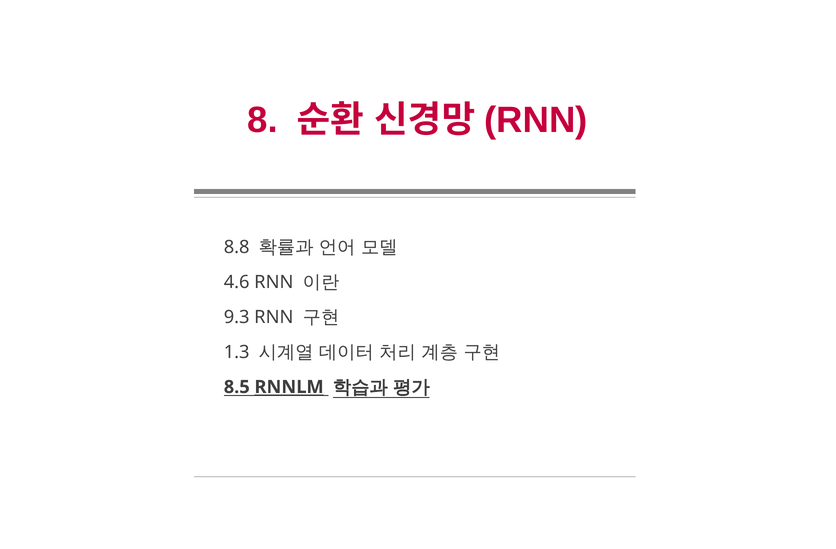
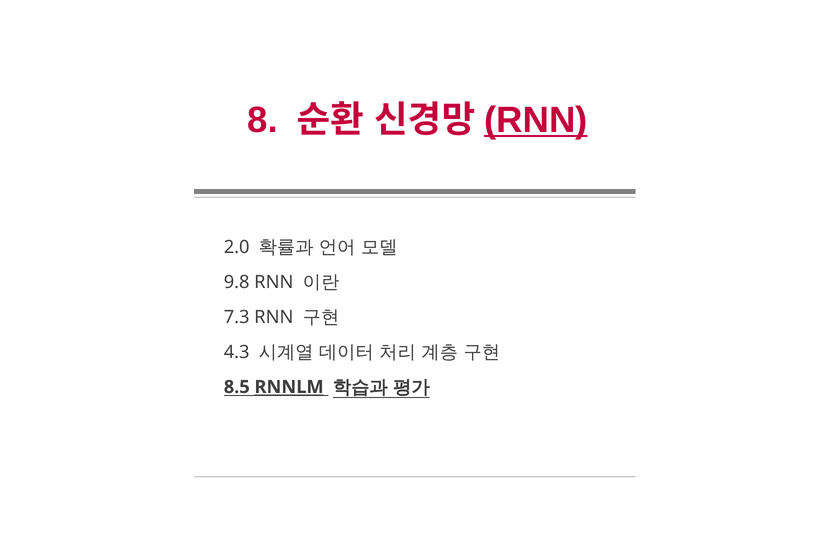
RNN underline: none -> present (536, 120)
8.8: 8.8 -> 2.0 (237, 247)
4.6: 4.6 -> 9.8 (237, 282)
9.3: 9.3 -> 7.3 (237, 317)
1.3: 1.3 -> 4.3 (237, 352)
